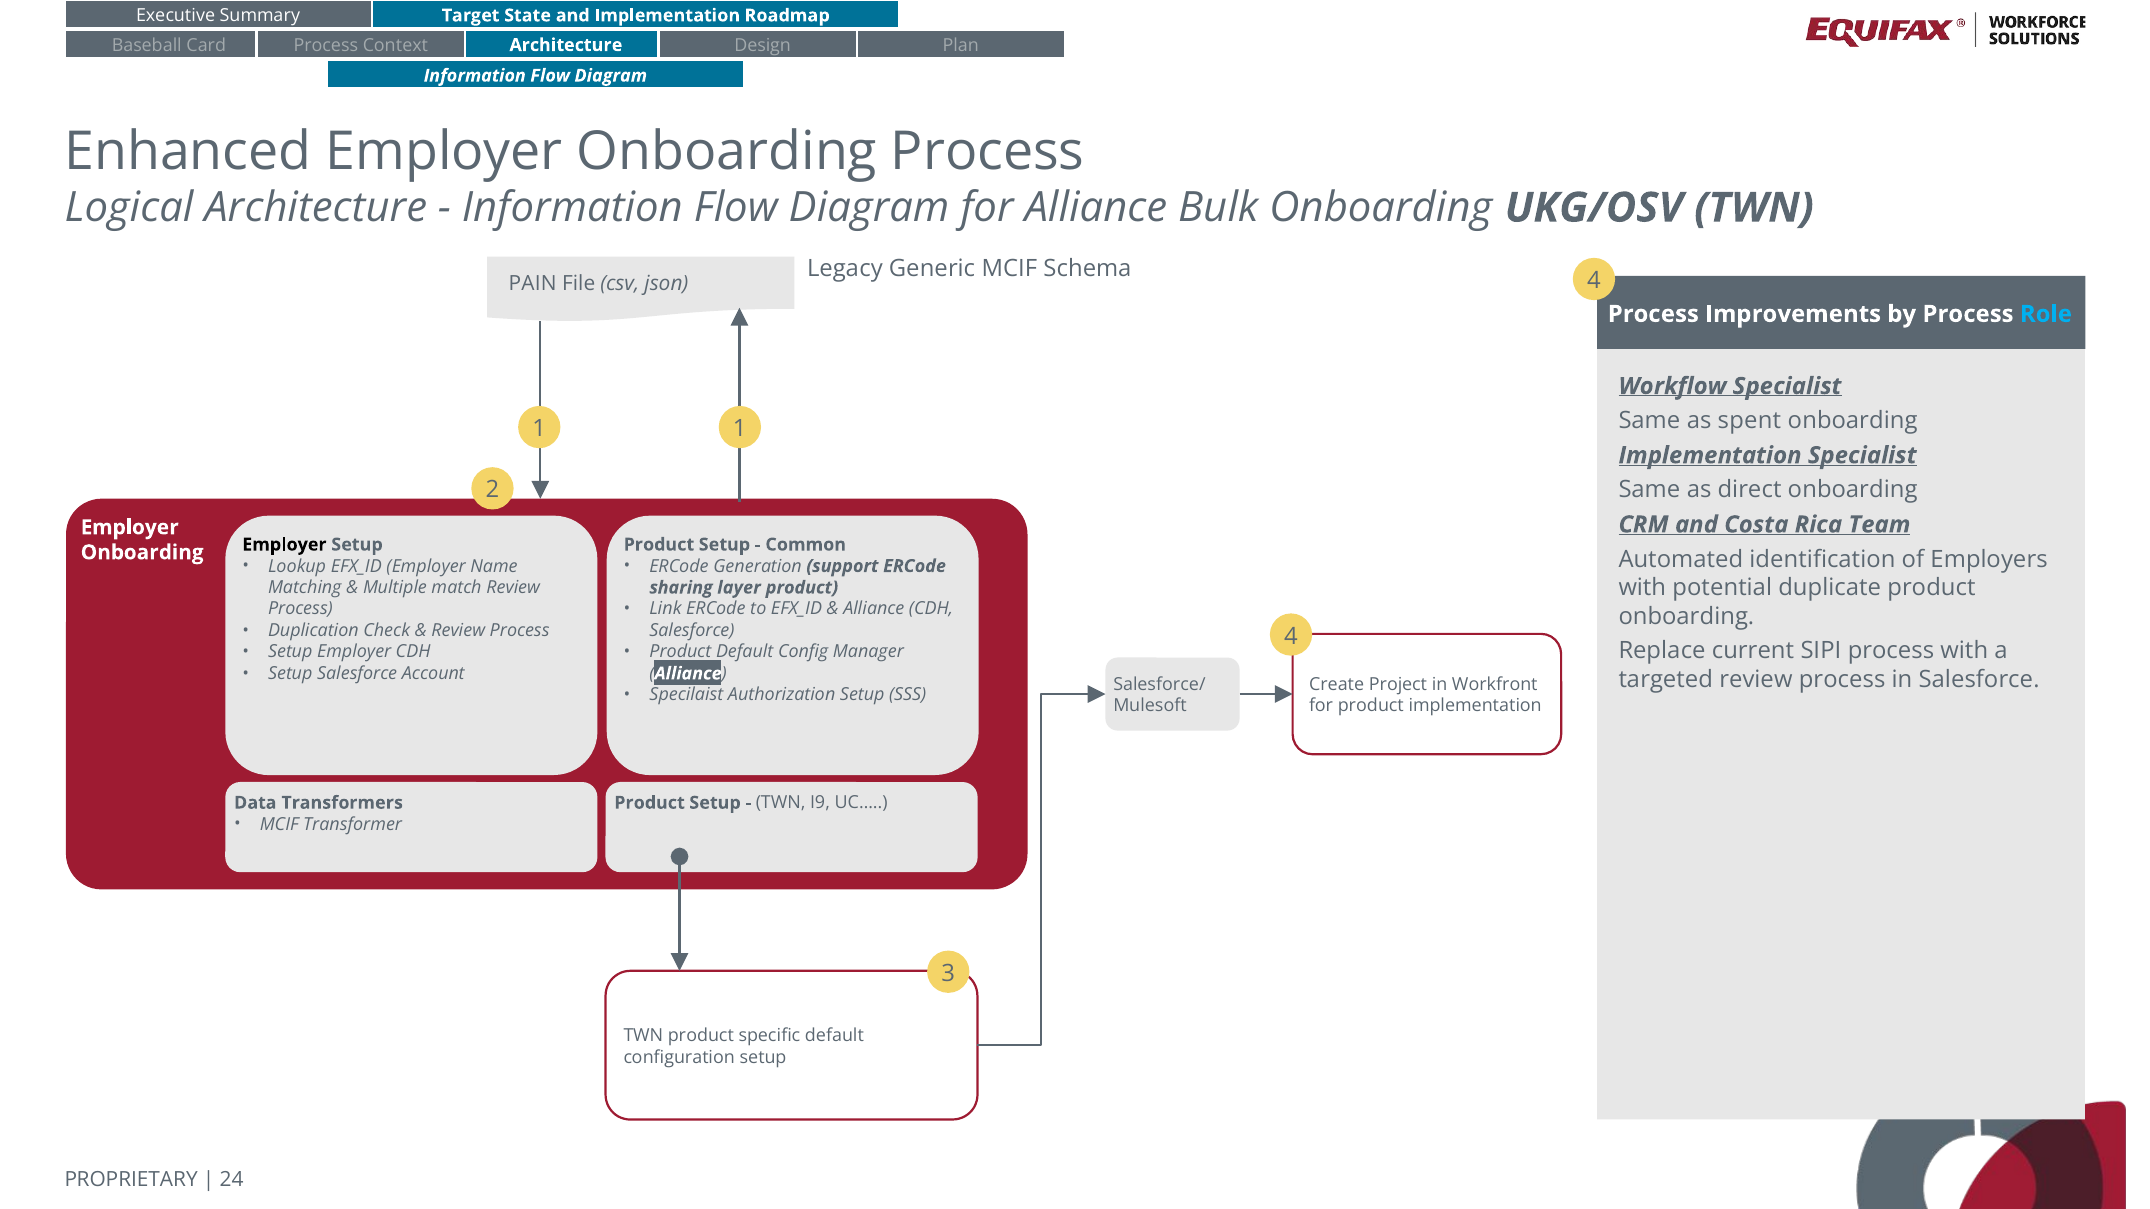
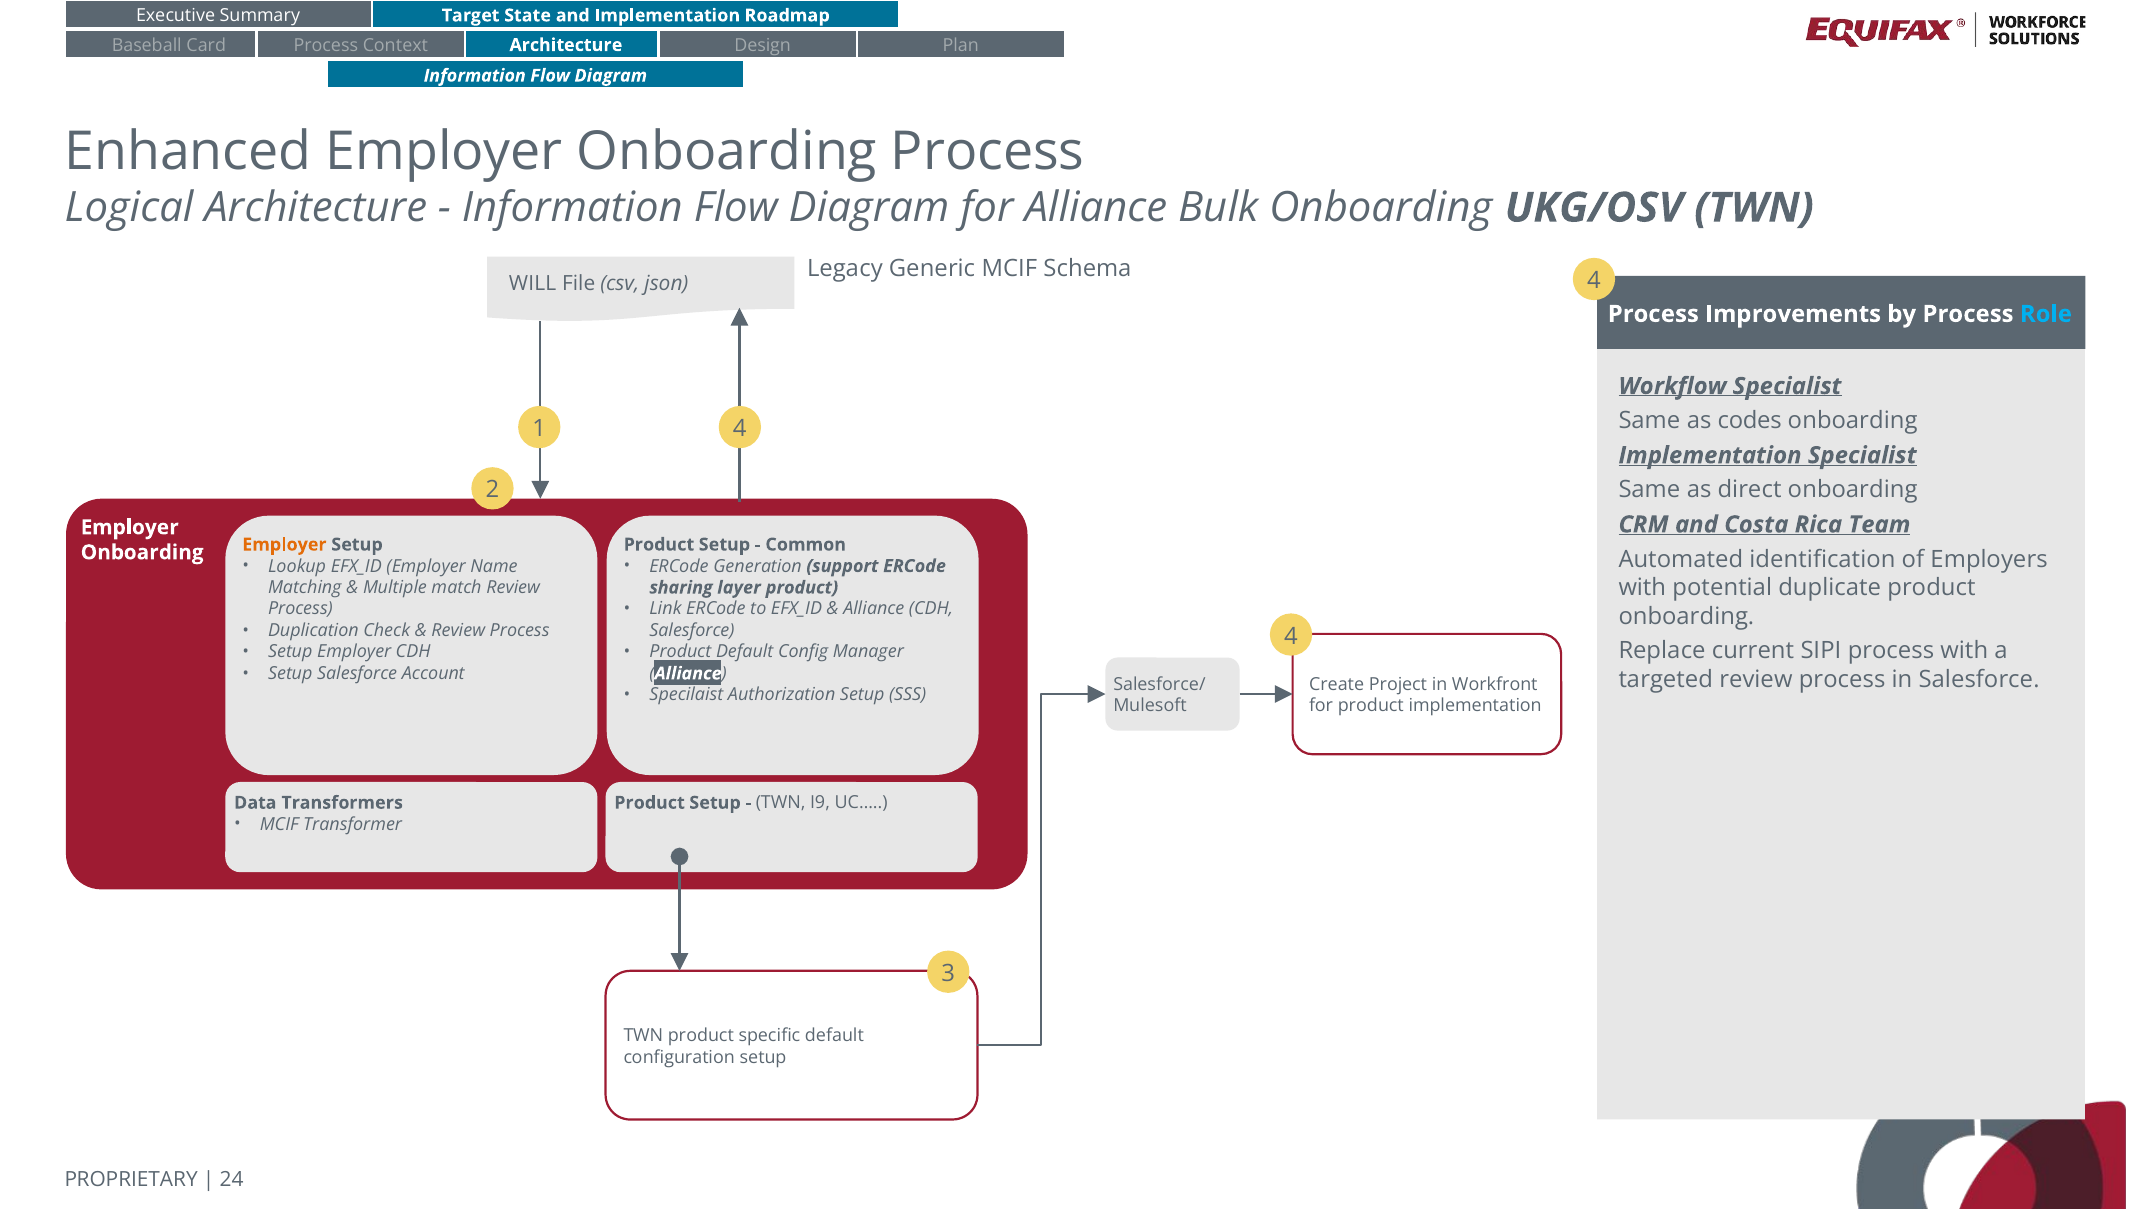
PAIN: PAIN -> WILL (533, 284)
spent: spent -> codes (1750, 421)
1 1: 1 -> 4 (740, 429)
Employer colour: black -> orange (284, 545)
